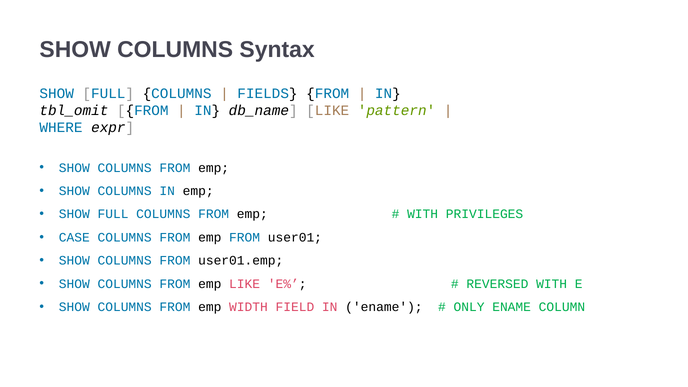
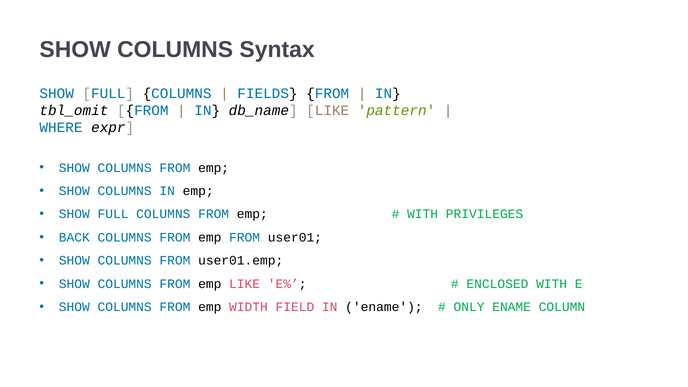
CASE: CASE -> BACK (74, 237)
REVERSED: REVERSED -> ENCLOSED (497, 284)
